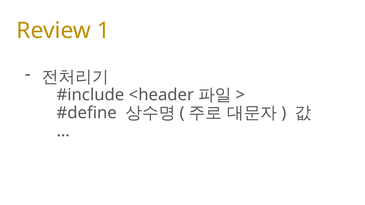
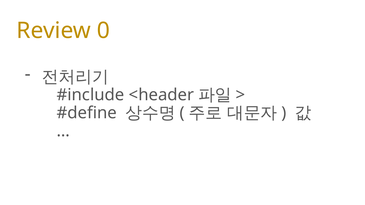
1: 1 -> 0 (103, 31)
